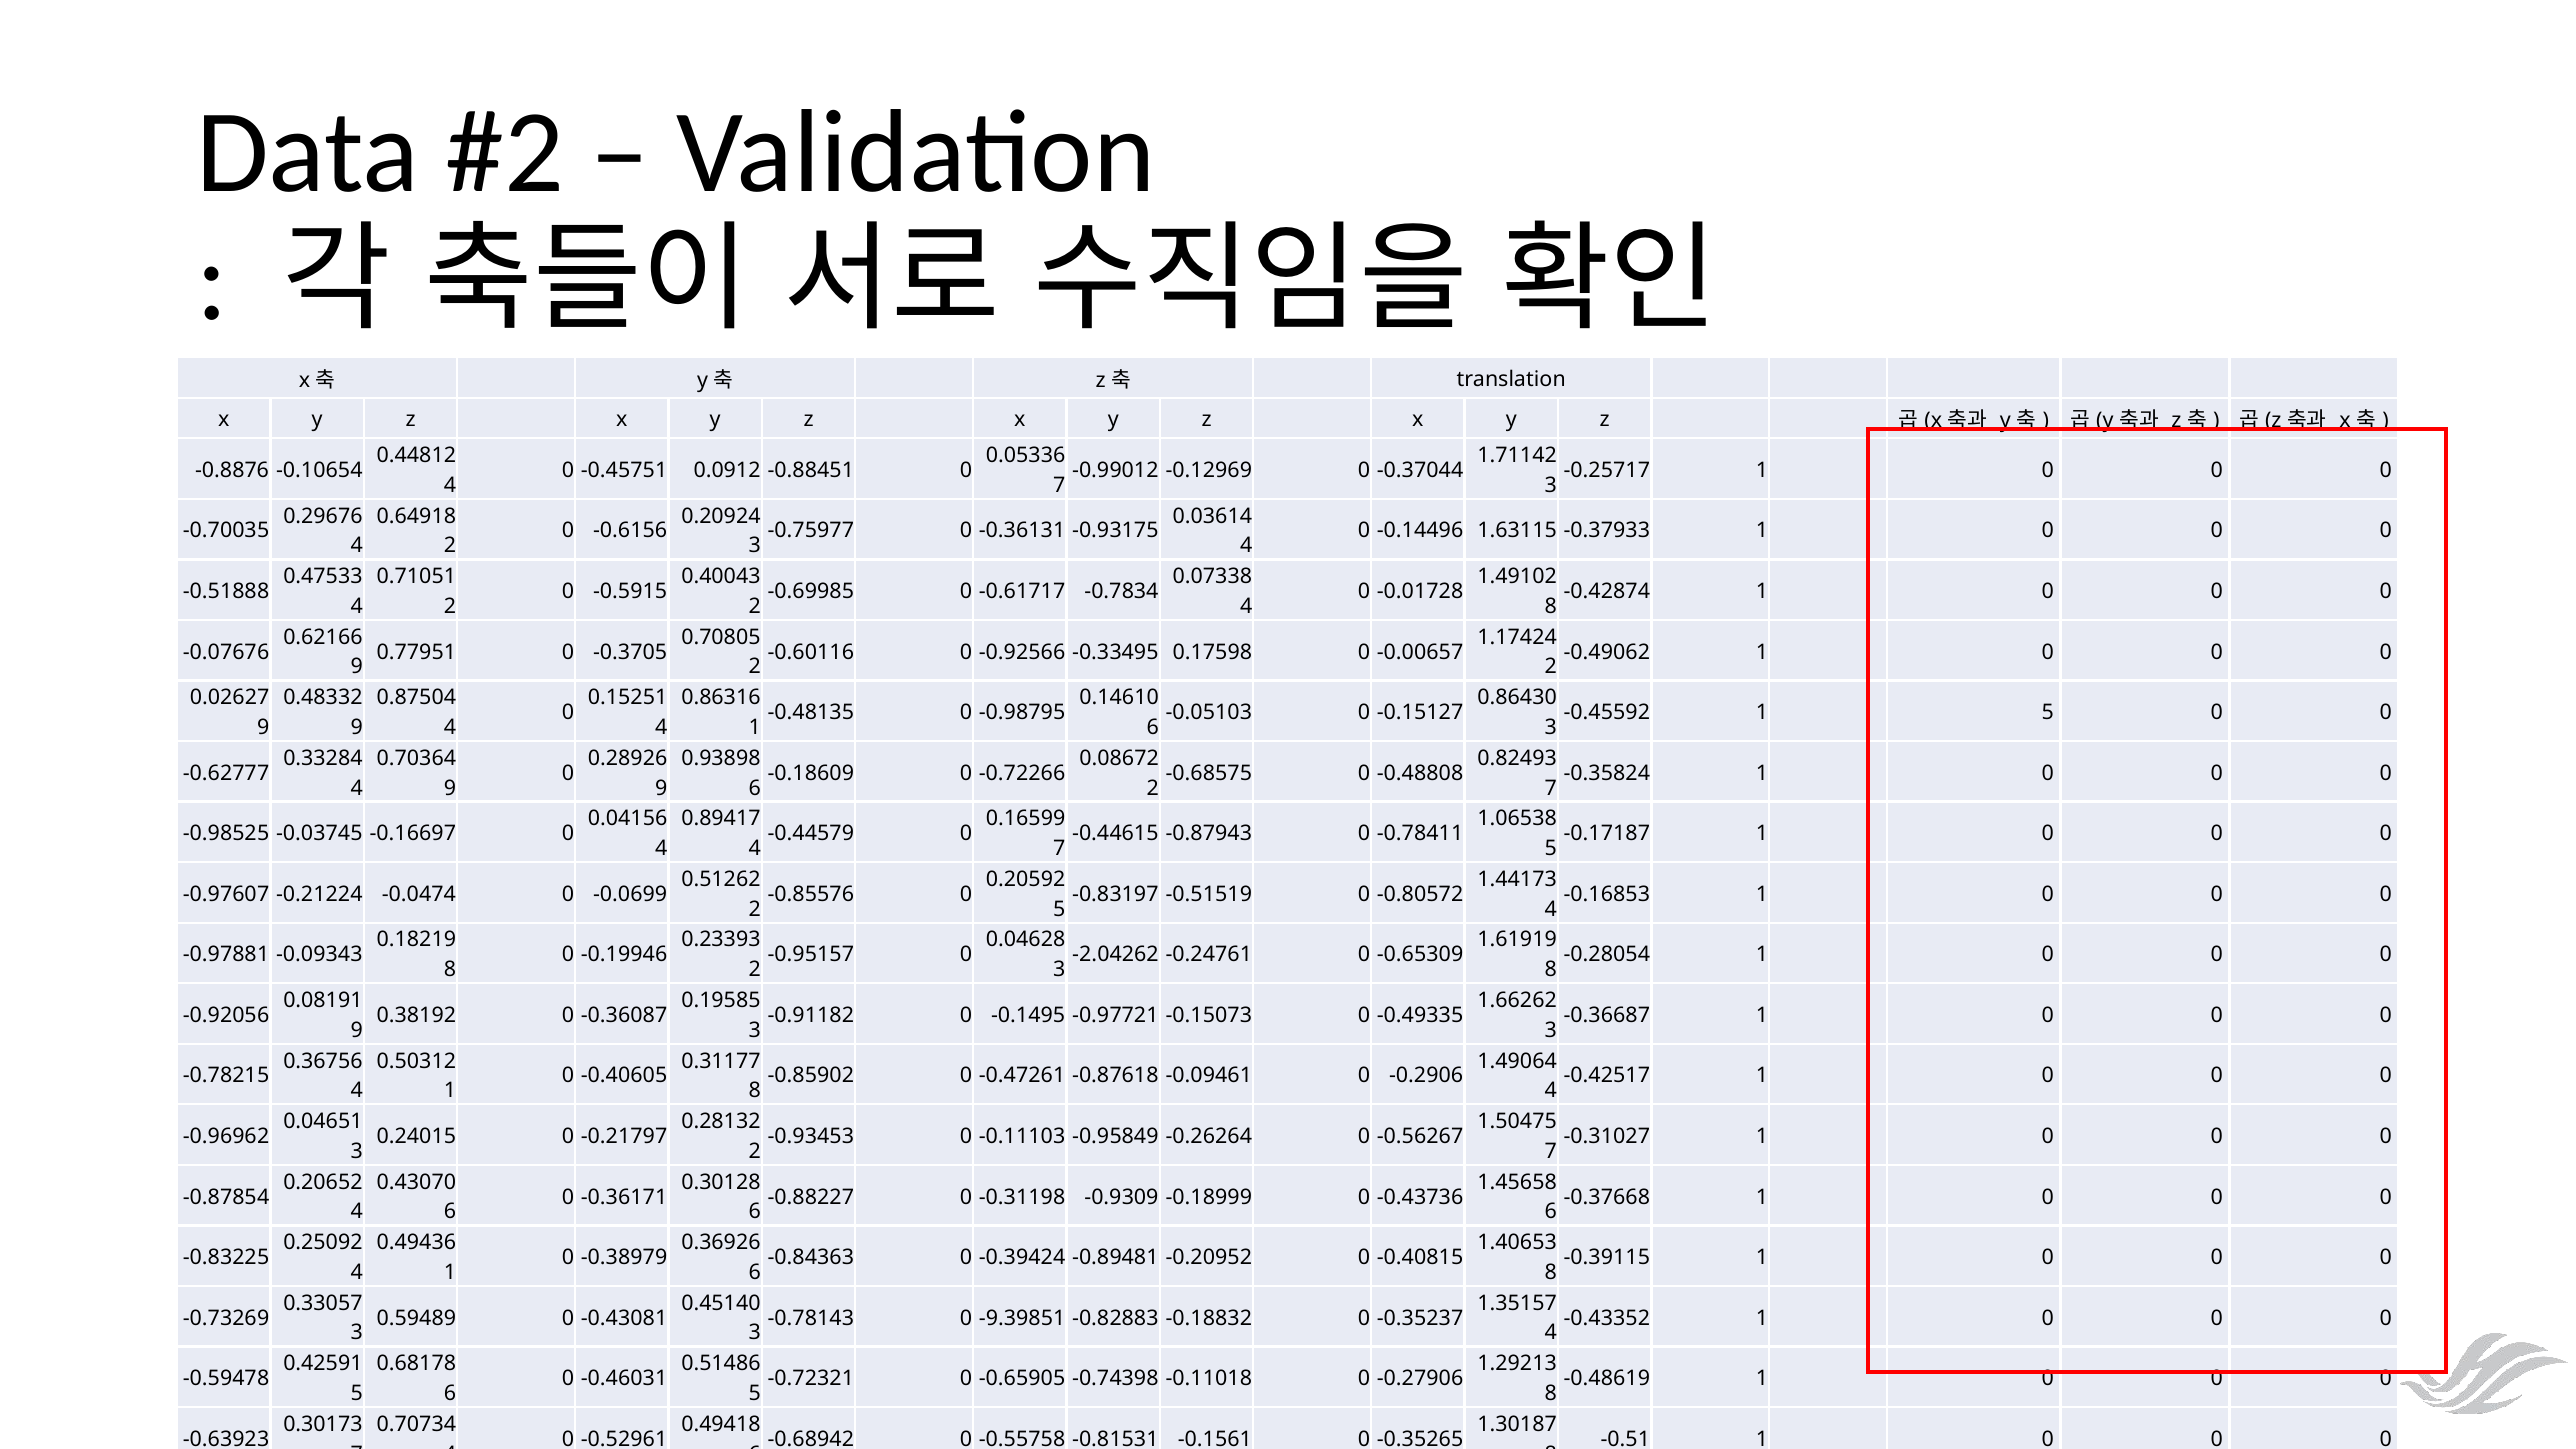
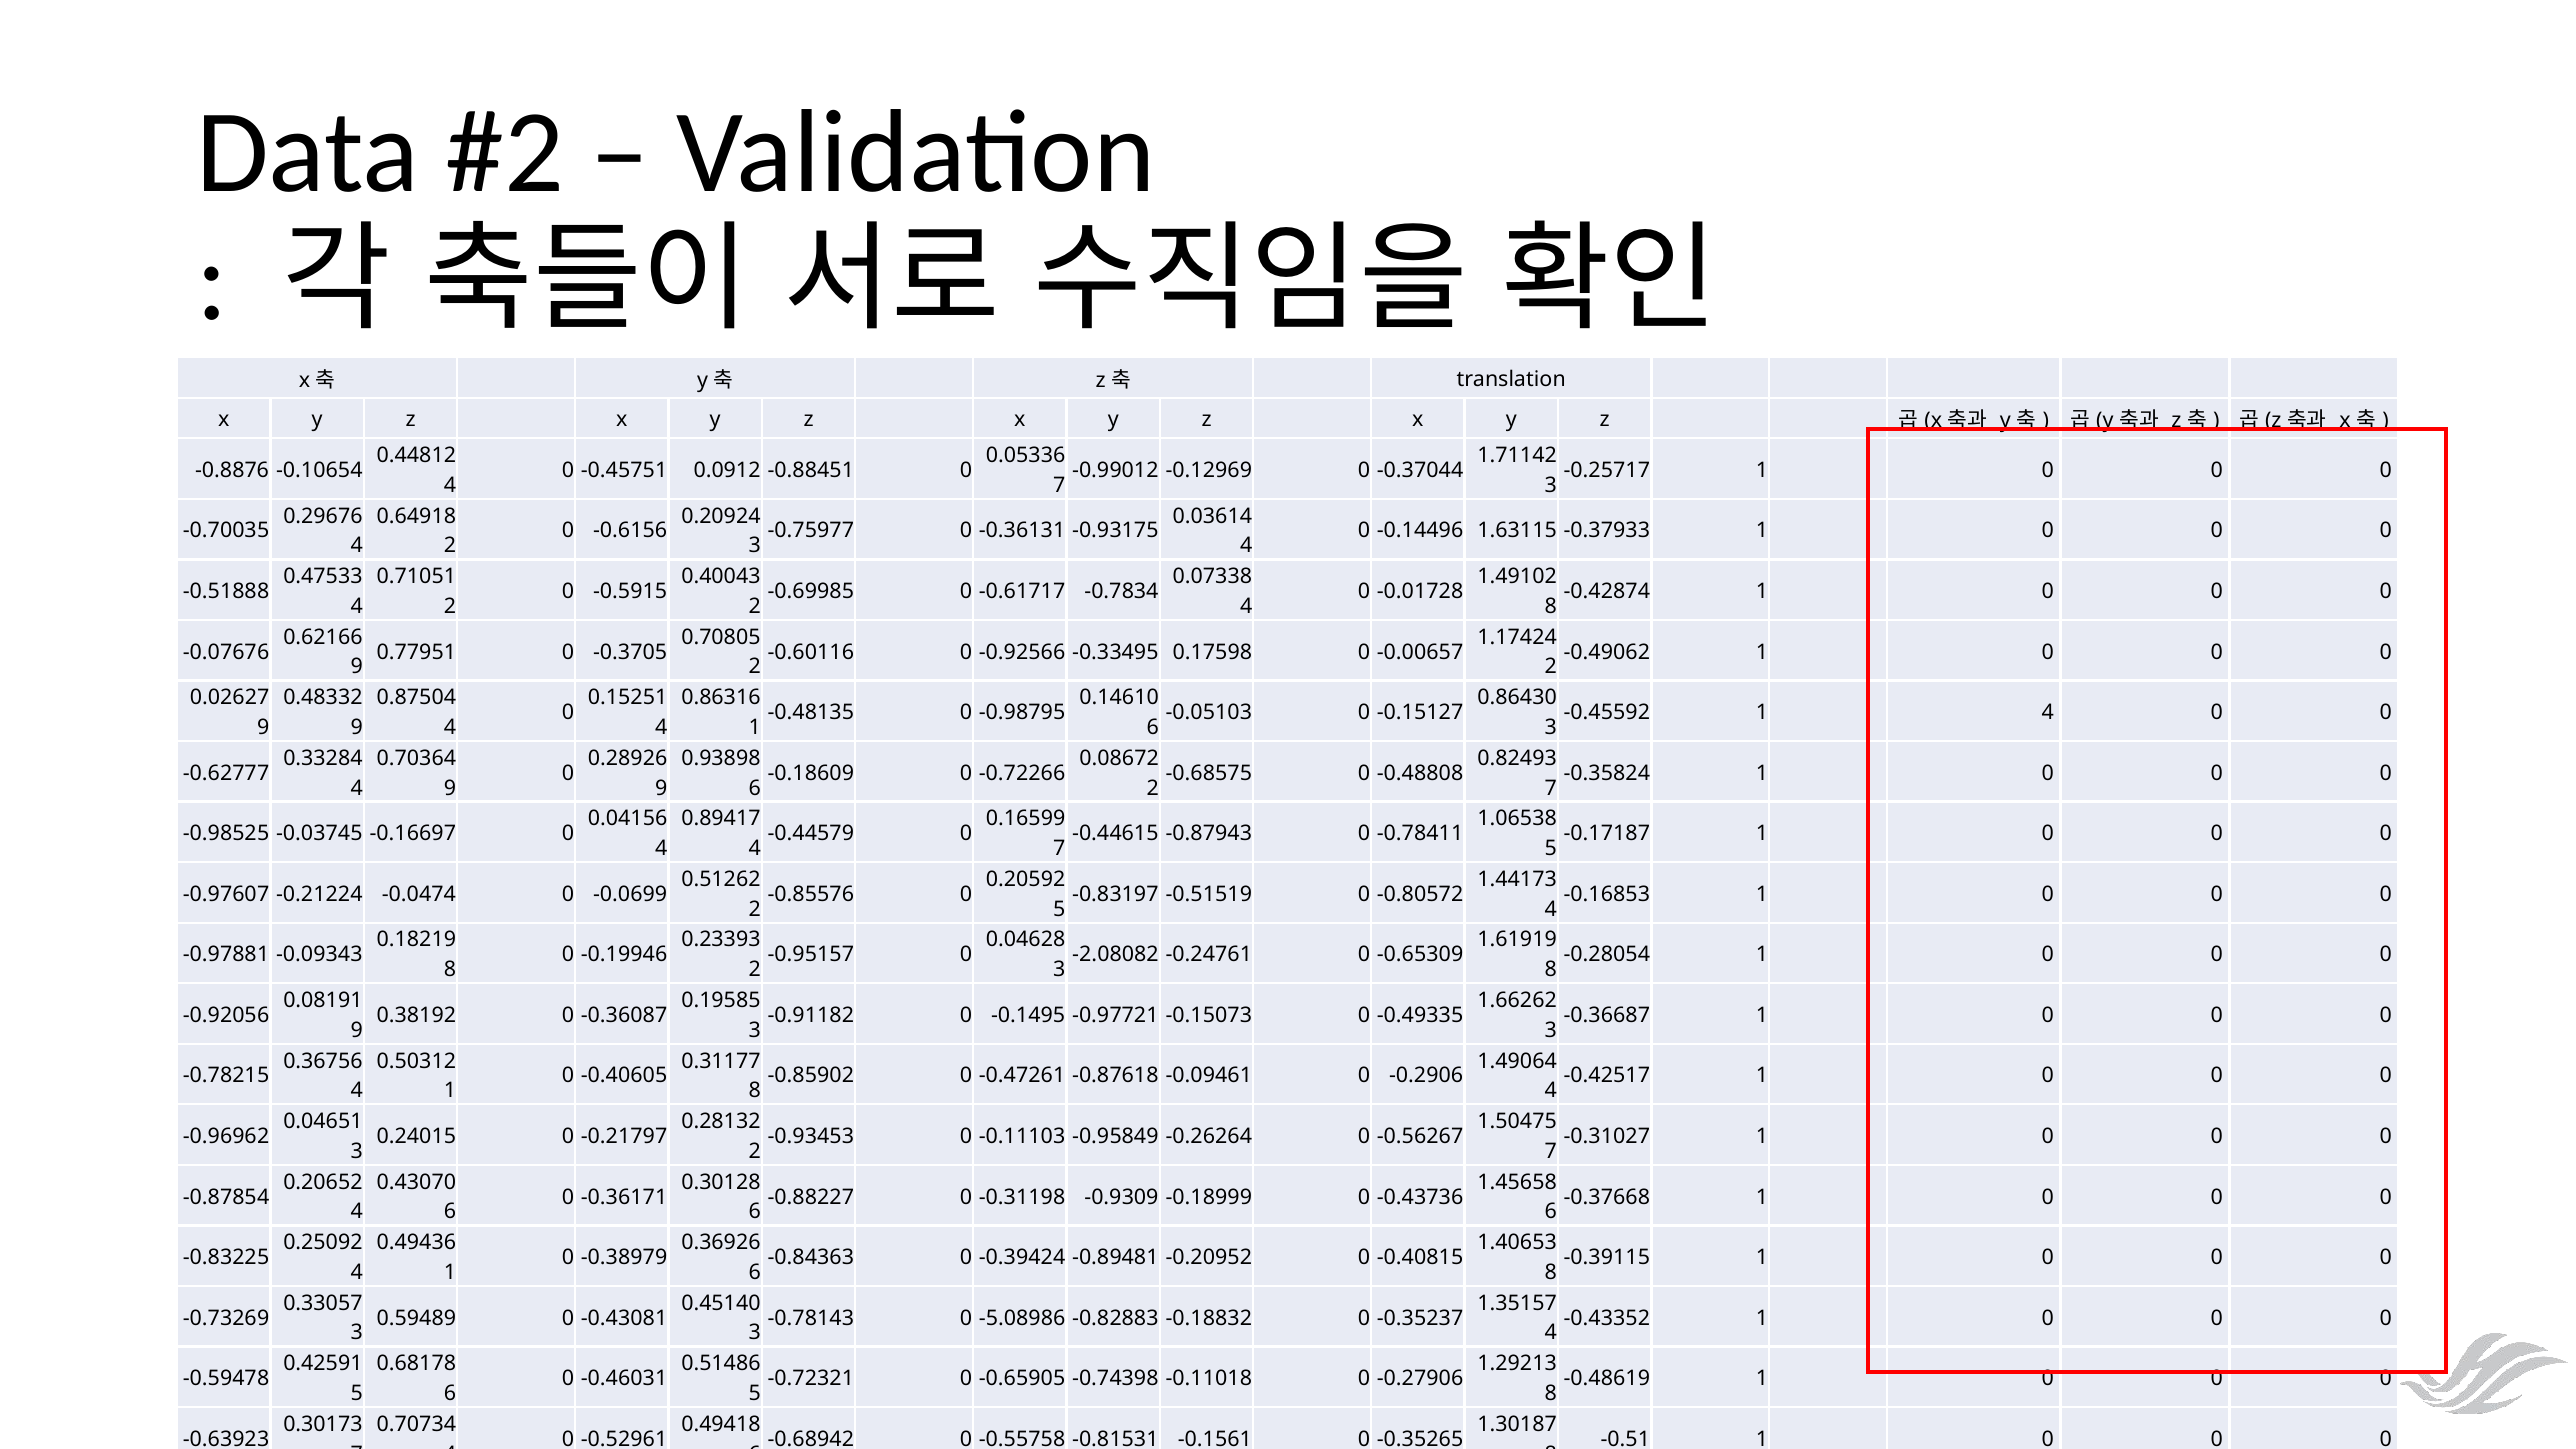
1 5: 5 -> 4 (2048, 713)
-2.04262: -2.04262 -> -2.08082 (1115, 955)
-9.39851: -9.39851 -> -5.08986 (1022, 1318)
